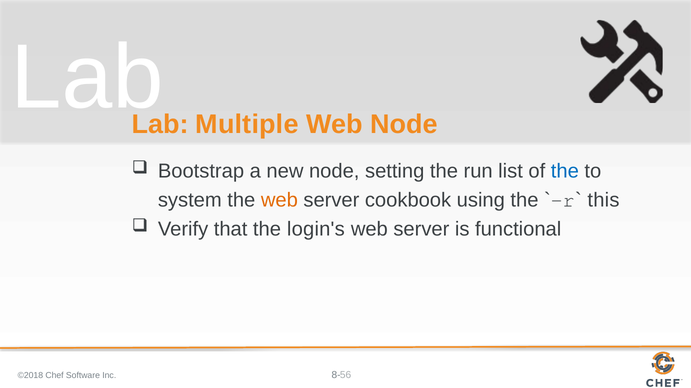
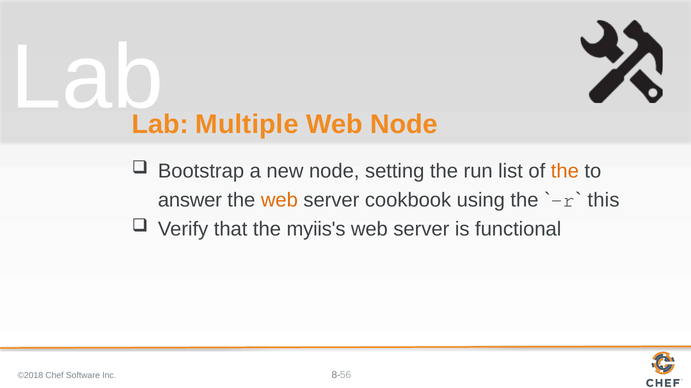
the colour: blue -> orange (565, 171)
system: system -> answer (190, 200)
login's: login's -> myiis's (316, 229)
